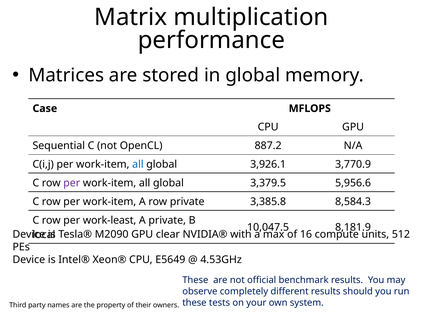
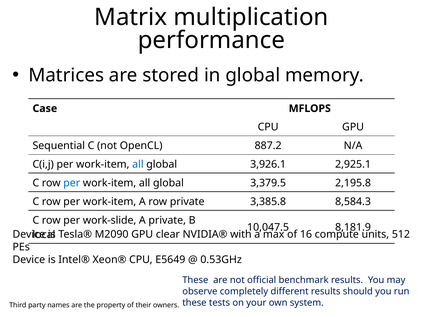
3,770.9: 3,770.9 -> 2,925.1 (353, 164)
per colour: purple -> blue (72, 183)
5,956.6: 5,956.6 -> 2,195.8 (353, 183)
work-least: work-least -> work-slide (110, 220)
4.53GHz: 4.53GHz -> 0.53GHz (221, 260)
